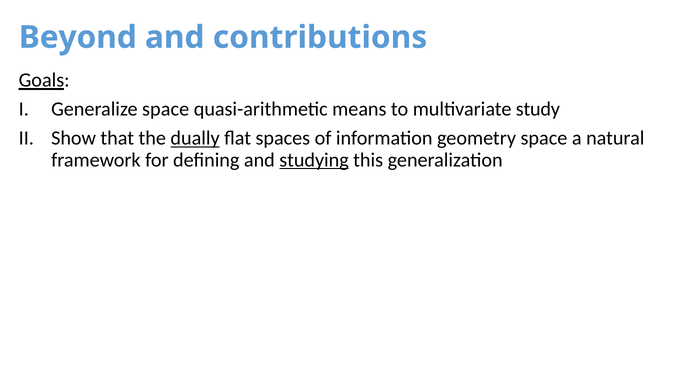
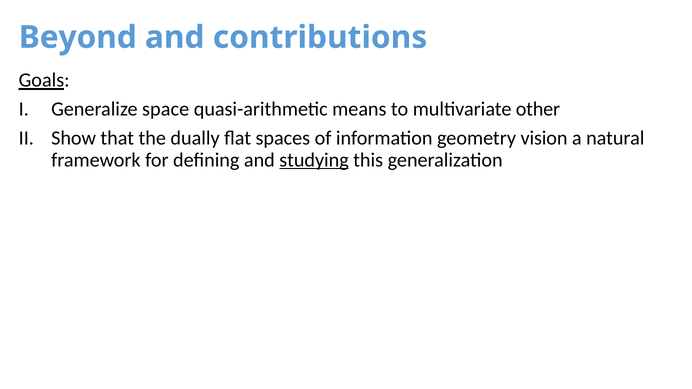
study: study -> other (538, 109)
dually underline: present -> none (195, 138)
geometry space: space -> vision (544, 138)
